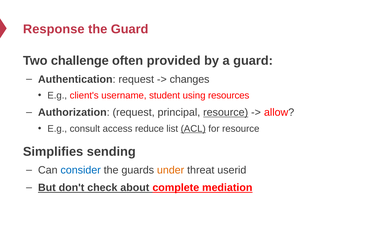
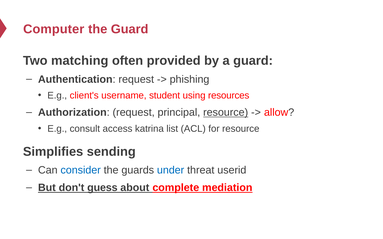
Response: Response -> Computer (54, 29)
challenge: challenge -> matching (80, 61)
changes: changes -> phishing (190, 79)
reduce: reduce -> katrina (149, 129)
ACL underline: present -> none (193, 129)
under colour: orange -> blue (171, 170)
check: check -> guess (102, 188)
